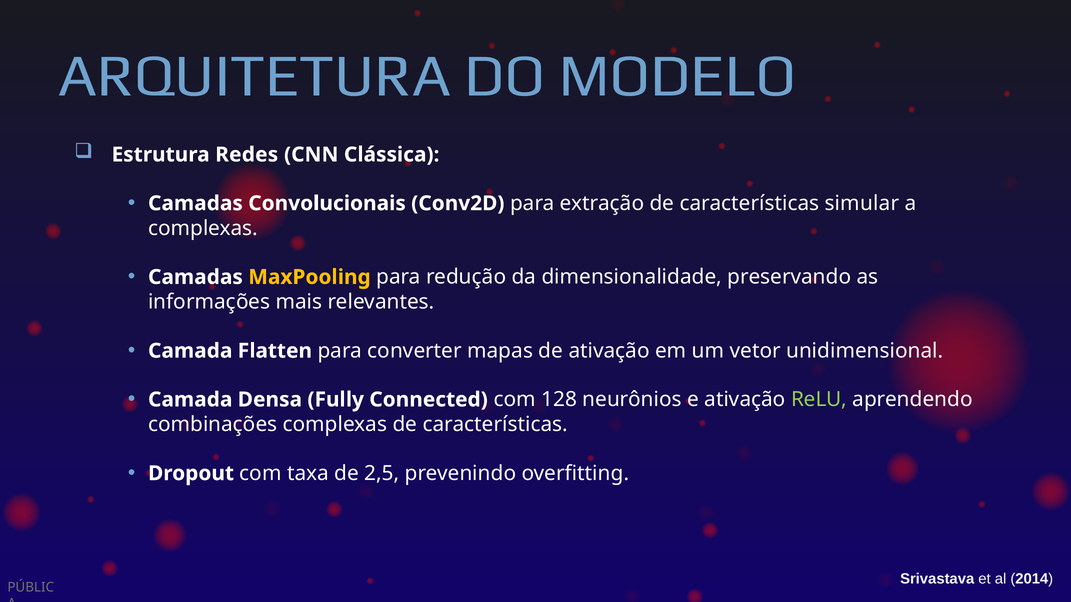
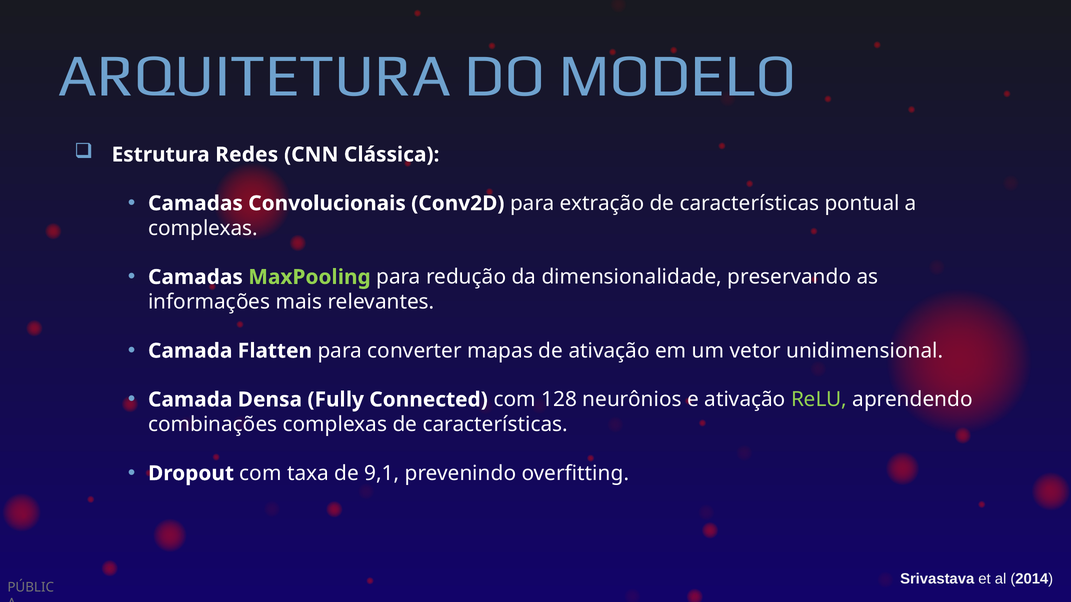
simular: simular -> pontual (862, 204)
MaxPooling colour: yellow -> light green (309, 277)
2,5: 2,5 -> 9,1 (382, 474)
